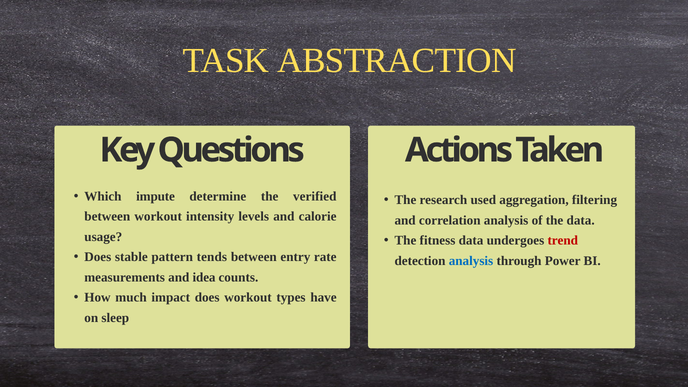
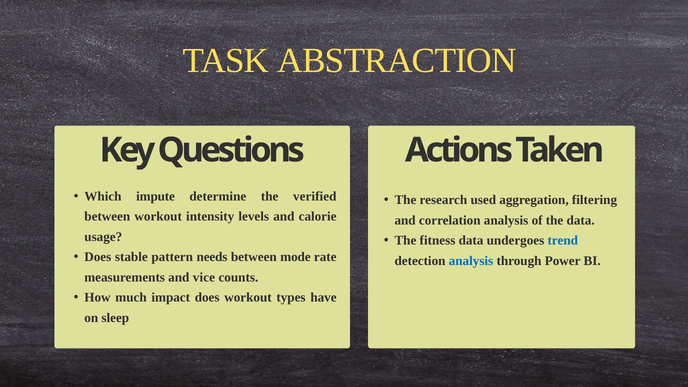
trend colour: red -> blue (563, 240)
tends: tends -> needs (212, 257)
entry: entry -> mode (295, 257)
idea: idea -> vice (204, 277)
